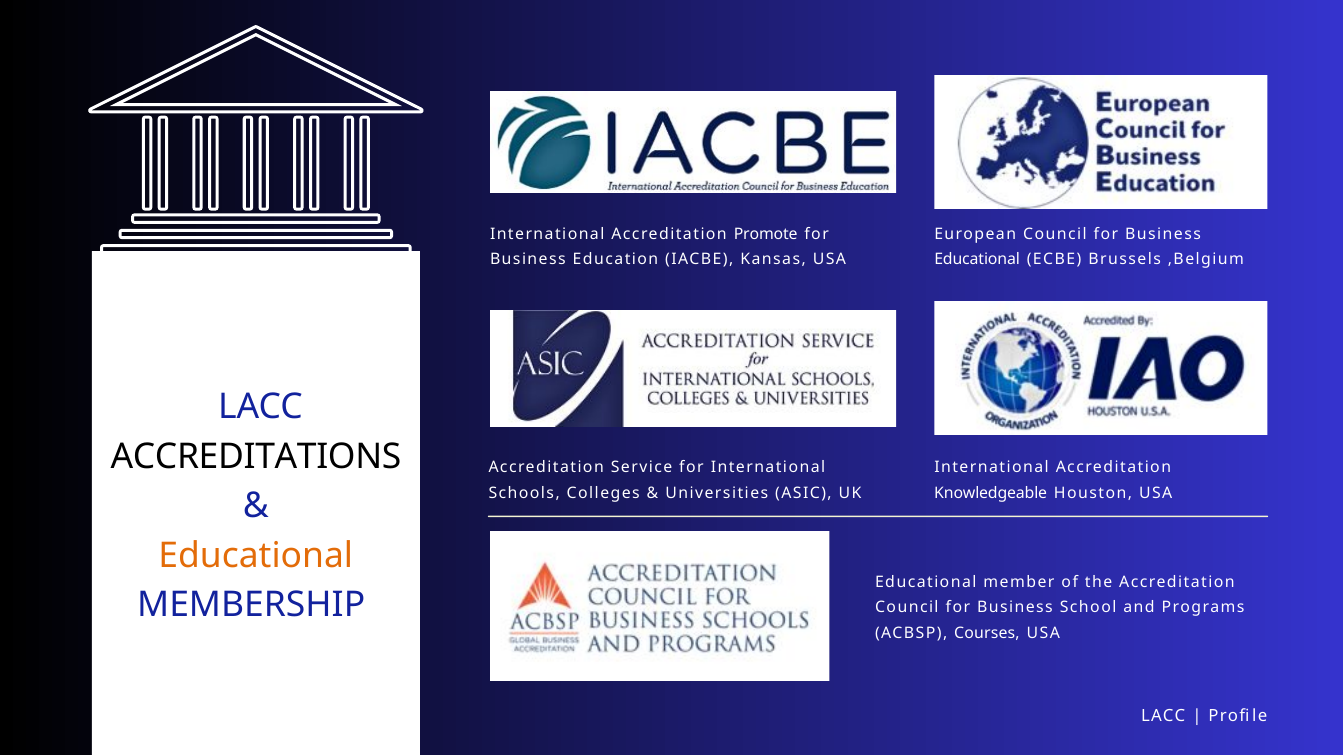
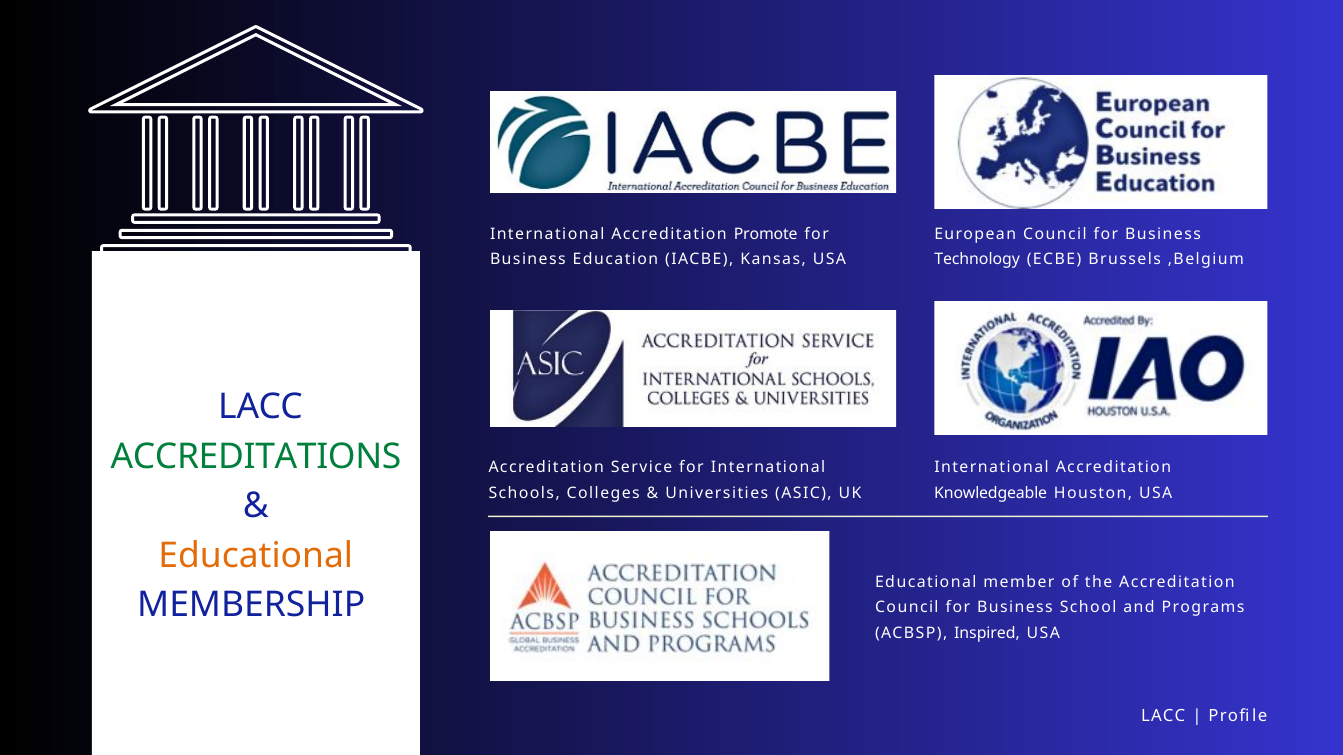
Educational: Educational -> Technology (977, 260)
ACCREDITATIONS colour: black -> green (256, 457)
Courses: Courses -> Inspired (987, 634)
